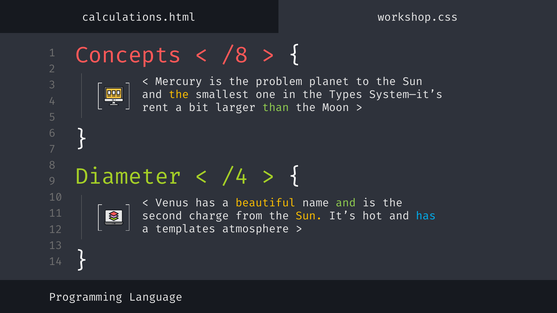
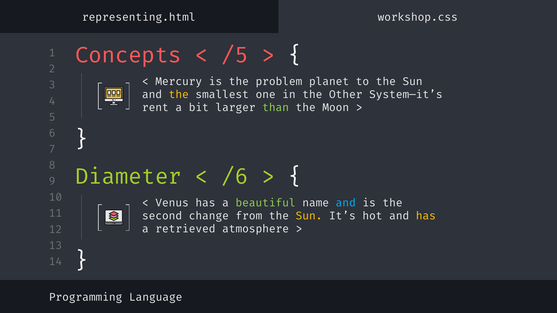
calculations.html: calculations.html -> representing.html (139, 17)
/8: /8 -> /5 (235, 56)
Types: Types -> Other (346, 95)
/4: /4 -> /6 (235, 177)
beautiful colour: yellow -> light green (266, 203)
and colour: light green -> light blue (346, 203)
charge: charge -> change (209, 216)
has colour: light blue -> yellow (426, 216)
templates: templates -> retrieved (185, 229)
